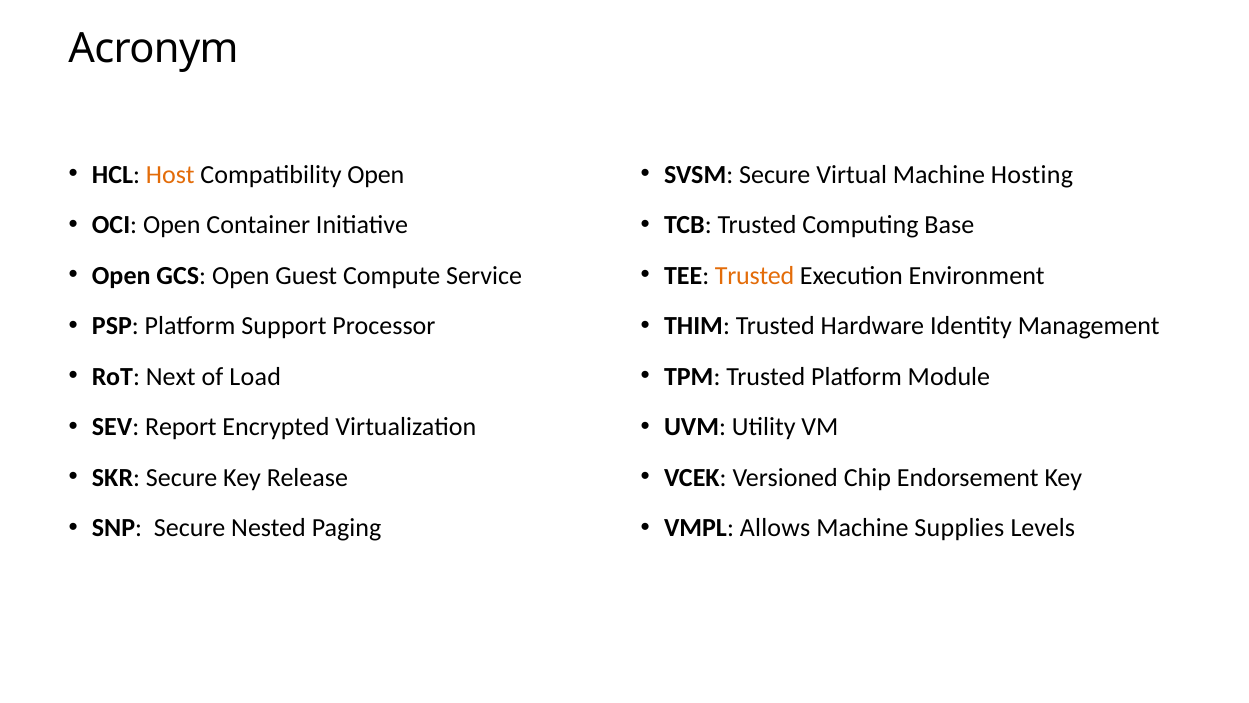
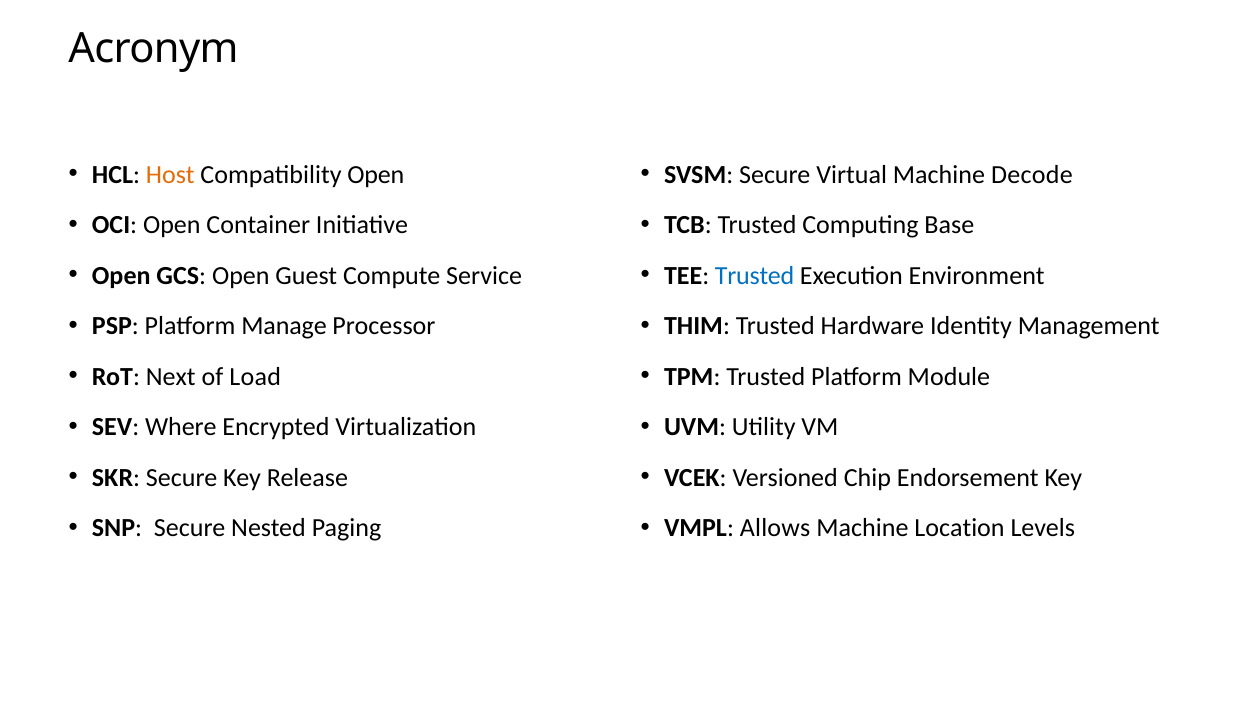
Hosting: Hosting -> Decode (1032, 174)
Trusted colour: orange -> blue (755, 275)
Support: Support -> Manage (284, 326)
Report: Report -> Where (181, 427)
Supplies: Supplies -> Location (960, 528)
